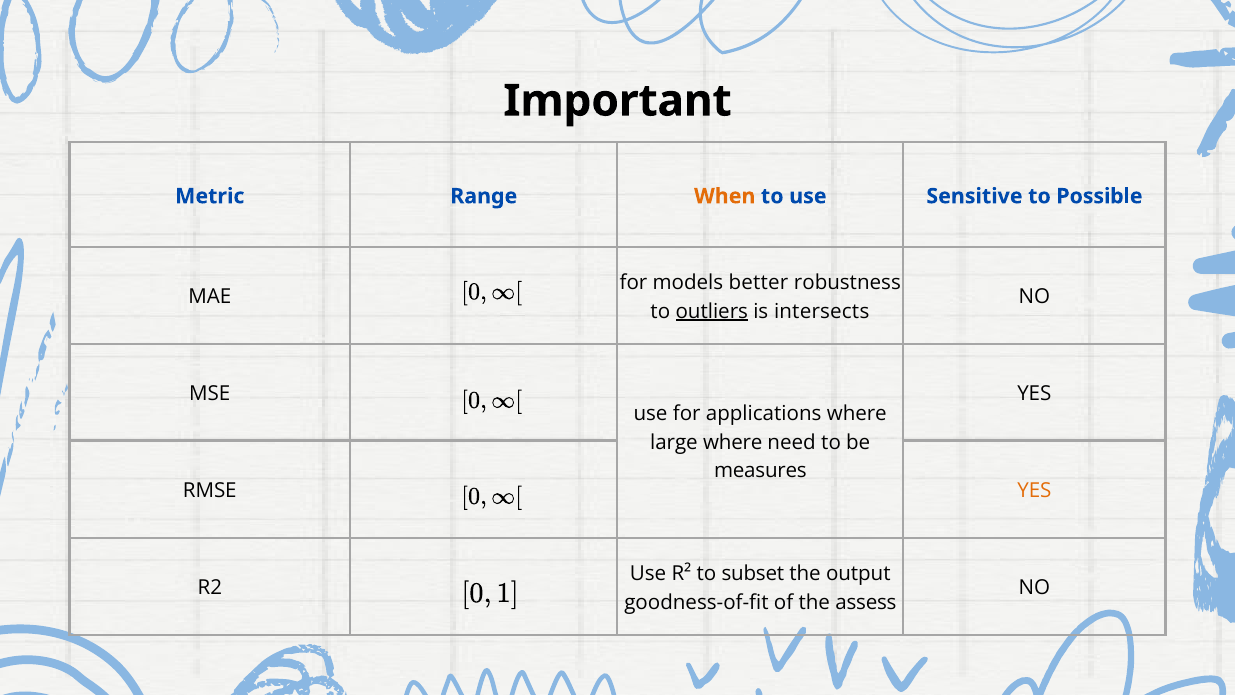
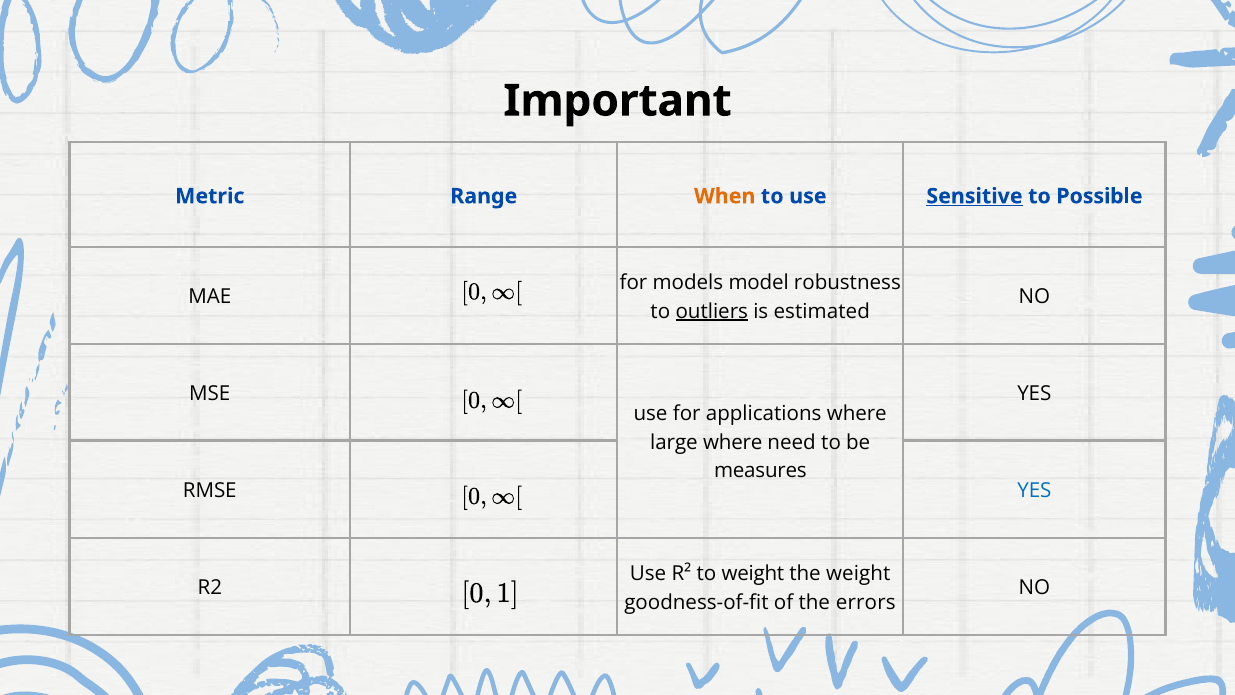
Sensitive underline: none -> present (974, 196)
better: better -> model (759, 282)
intersects: intersects -> estimated (822, 311)
YES colour: orange -> blue (1034, 491)
to subset: subset -> weight (753, 573)
the output: output -> weight (858, 573)
assess: assess -> errors (866, 602)
